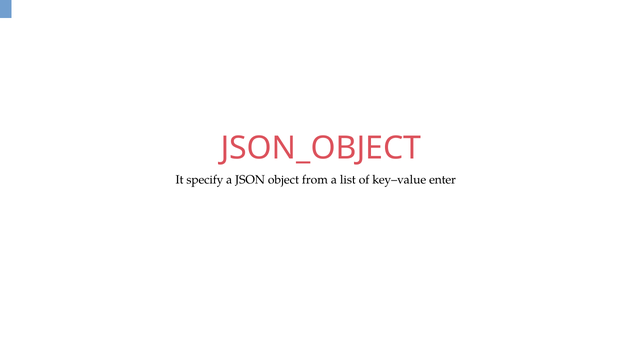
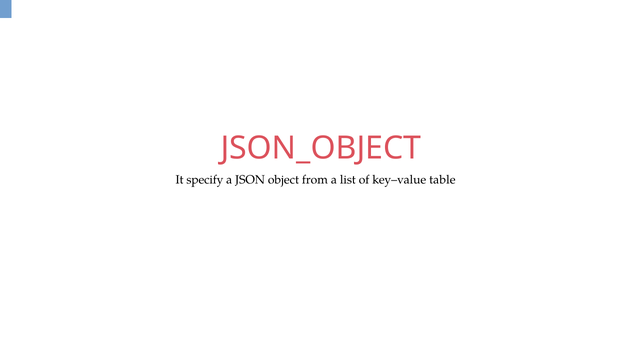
enter: enter -> table (442, 180)
